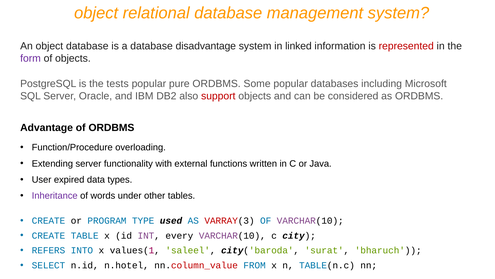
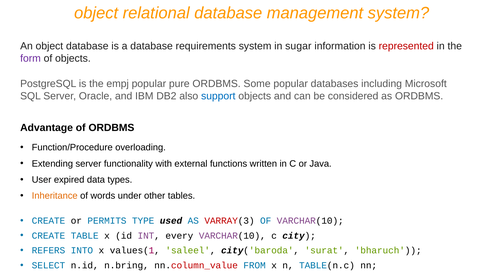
disadvantage: disadvantage -> requirements (206, 46)
linked: linked -> sugar (298, 46)
tests: tests -> empj (118, 84)
support colour: red -> blue (218, 96)
Inheritance colour: purple -> orange (55, 195)
PROGRAM: PROGRAM -> PERMITS (107, 220)
n.hotel: n.hotel -> n.bring (126, 265)
